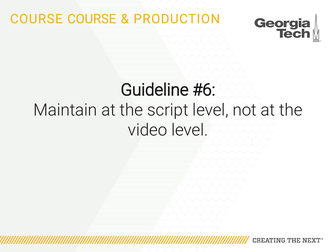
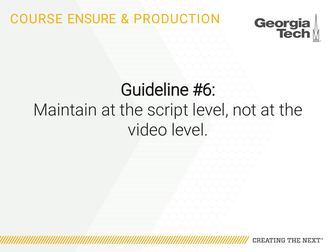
COURSE COURSE: COURSE -> ENSURE (92, 19)
